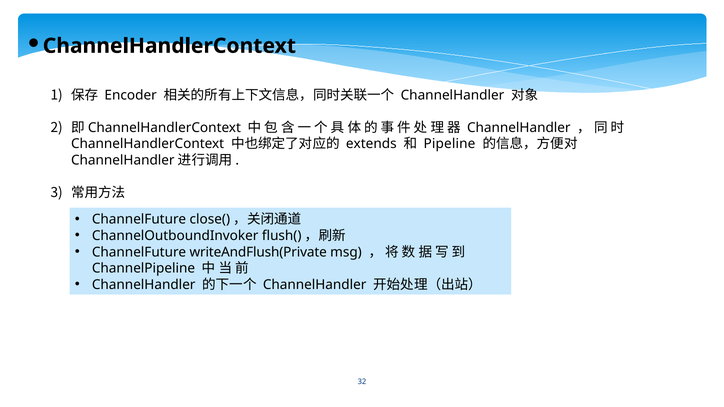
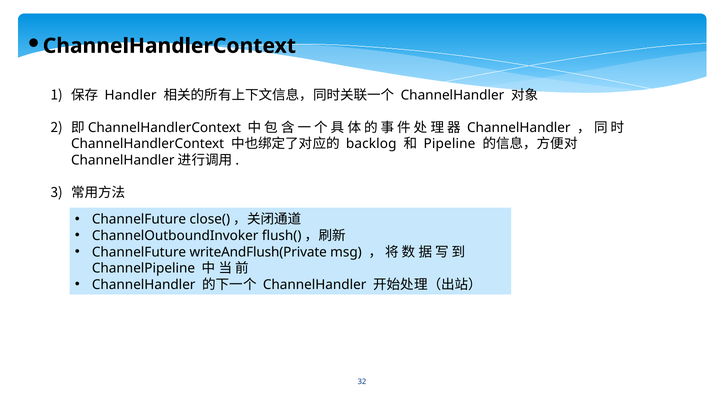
Encoder: Encoder -> Handler (131, 95)
extends: extends -> backlog (371, 144)
